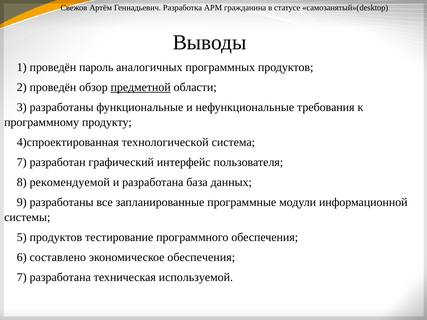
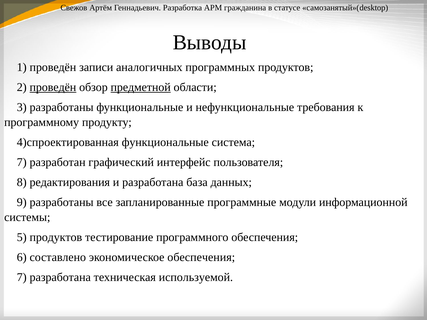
пароль: пароль -> записи (96, 67)
проведён underline: none -> present (53, 87)
4)спроектированная технологической: технологической -> функциональные (165, 142)
рекомендуемой: рекомендуемой -> редактирования (70, 182)
